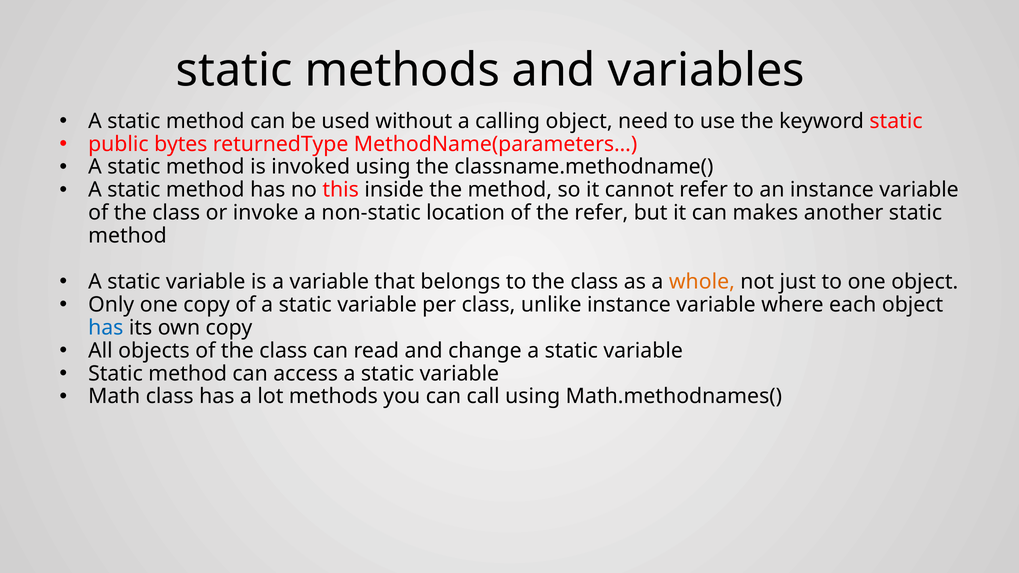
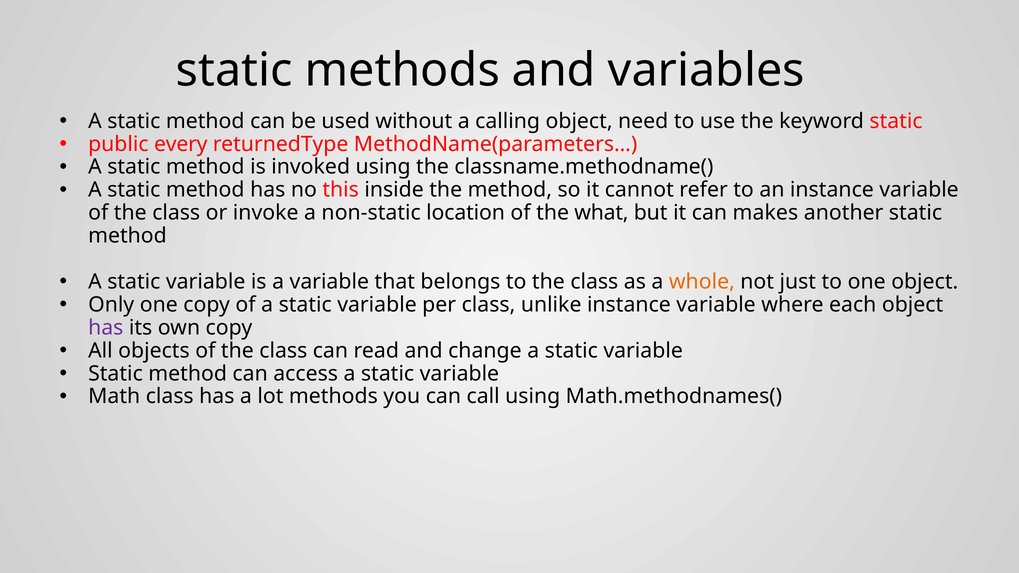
bytes: bytes -> every (181, 144)
the refer: refer -> what (601, 213)
has colour: blue -> purple (106, 328)
